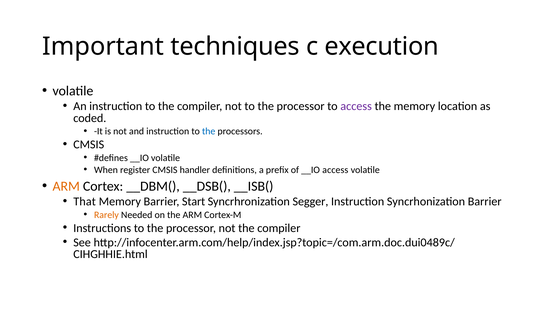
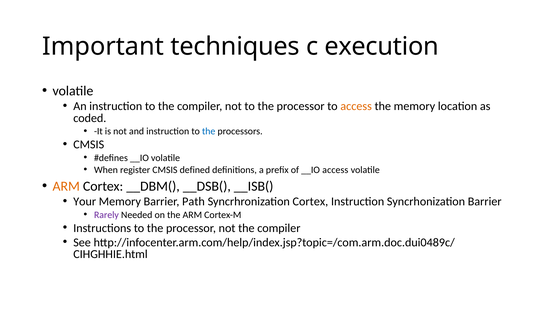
access colour: purple -> orange (356, 106)
handler: handler -> defined (195, 170)
That: That -> Your (85, 202)
Start: Start -> Path (193, 202)
Syncrhronization Segger: Segger -> Cortex (310, 202)
Rarely colour: orange -> purple (106, 215)
